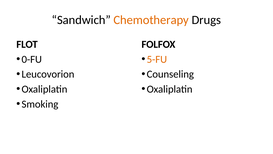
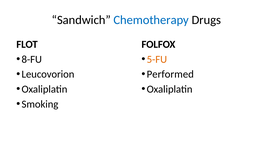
Chemotherapy colour: orange -> blue (151, 20)
0-FU: 0-FU -> 8-FU (32, 59)
Counseling: Counseling -> Performed (170, 74)
